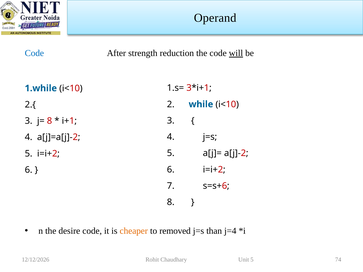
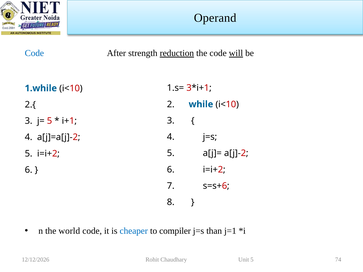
reduction underline: none -> present (177, 53)
j= 8: 8 -> 5 (50, 121)
desire: desire -> world (69, 231)
cheaper colour: orange -> blue (134, 231)
removed: removed -> compiler (175, 231)
j=4: j=4 -> j=1 (230, 231)
